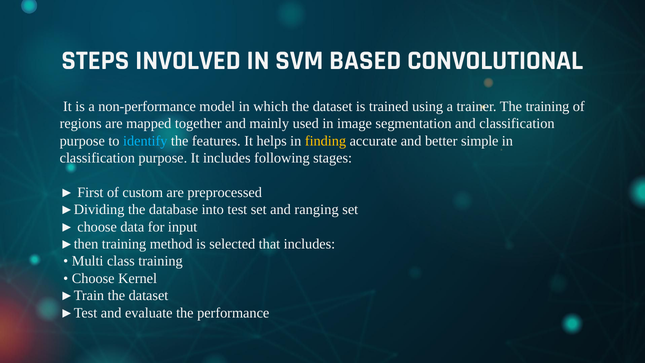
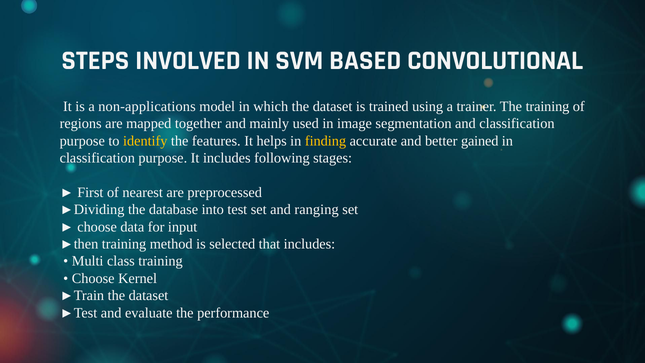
non-performance: non-performance -> non-applications (147, 106)
identify colour: light blue -> yellow (145, 141)
simple: simple -> gained (480, 141)
custom: custom -> nearest (143, 192)
